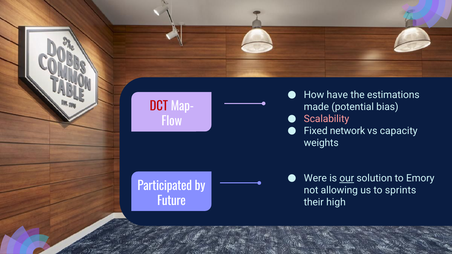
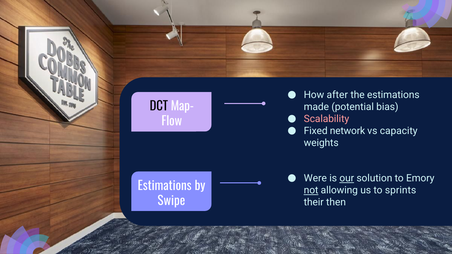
have: have -> after (337, 95)
DCT colour: red -> black (159, 106)
Participated: Participated -> Estimations (165, 186)
not underline: none -> present (311, 190)
Future: Future -> Swipe (171, 201)
high: high -> then (336, 203)
